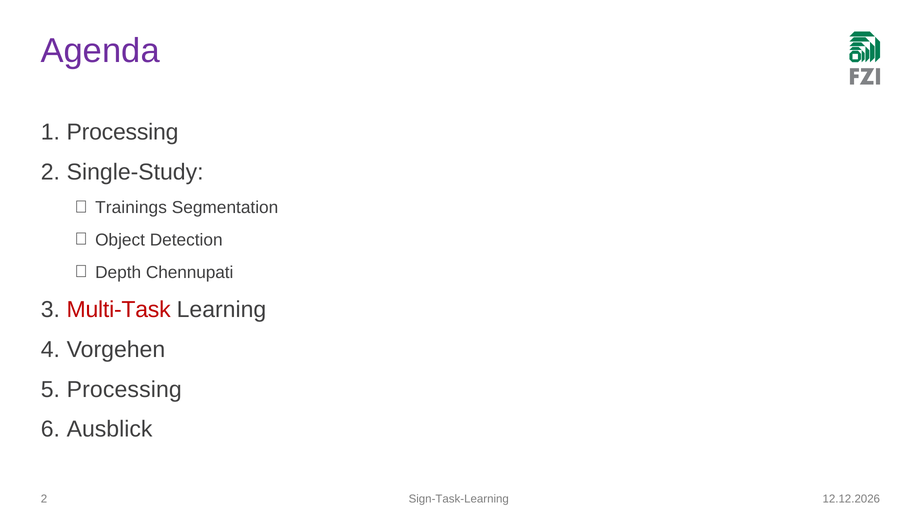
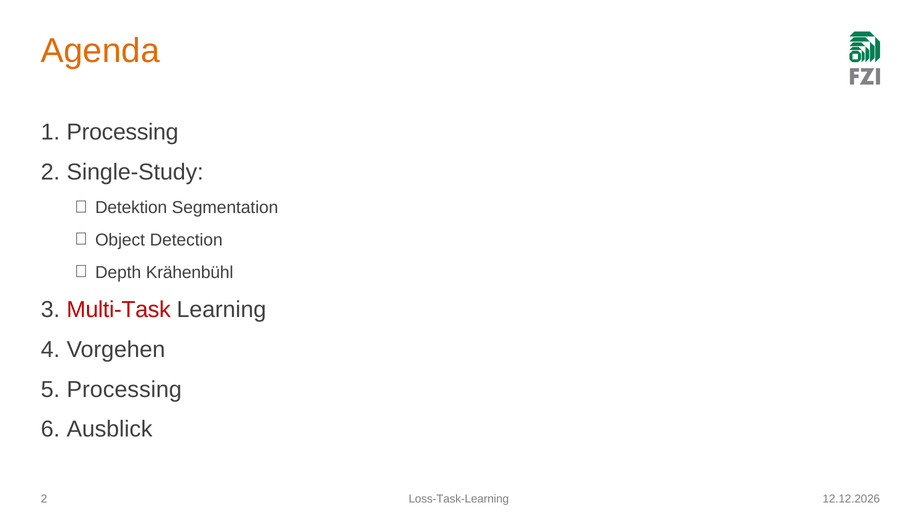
Agenda colour: purple -> orange (100, 51)
Trainings: Trainings -> Detektion (131, 208)
Chennupati: Chennupati -> Krähenbühl (190, 273)
Sign-Task-Learning: Sign-Task-Learning -> Loss-Task-Learning (459, 499)
